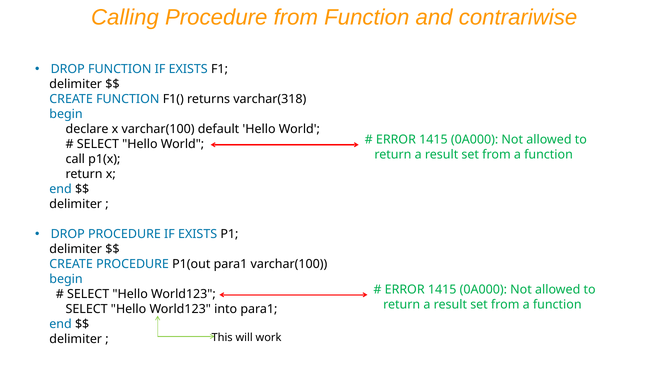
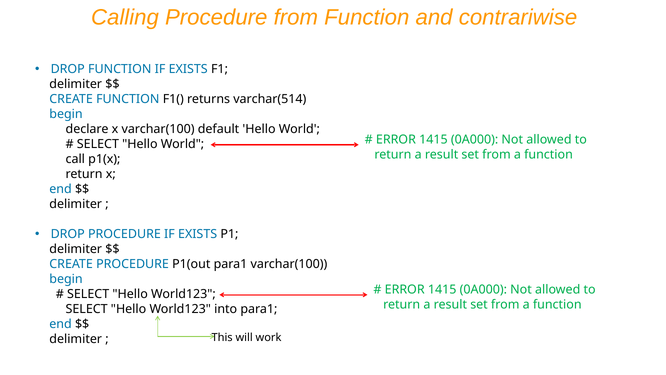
varchar(318: varchar(318 -> varchar(514 (270, 99)
